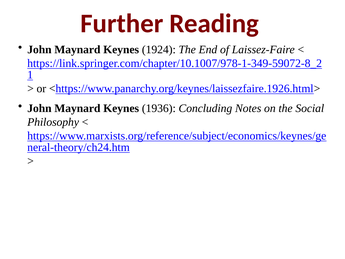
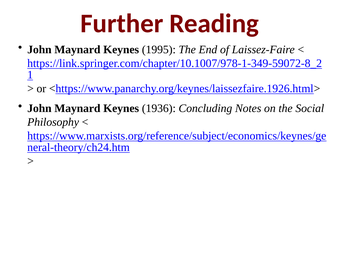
1924: 1924 -> 1995 (159, 49)
